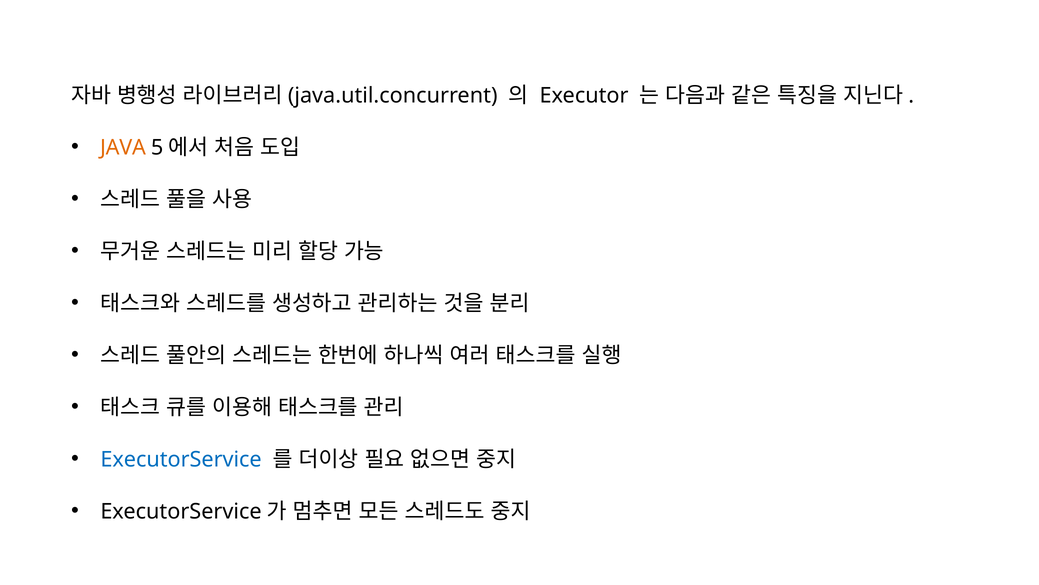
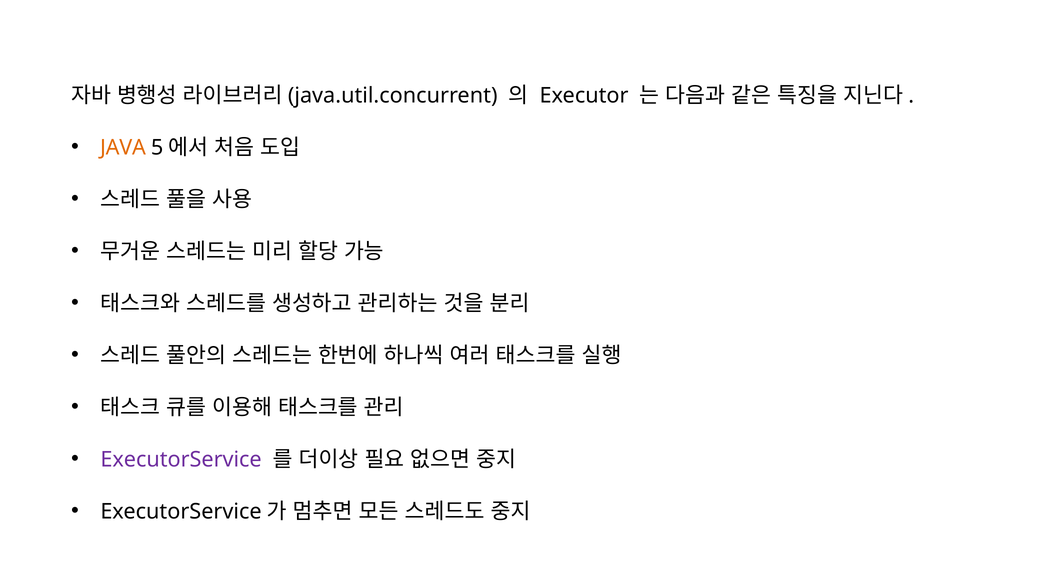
ExecutorService colour: blue -> purple (181, 459)
